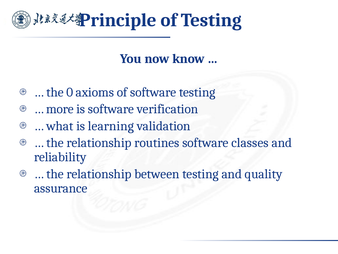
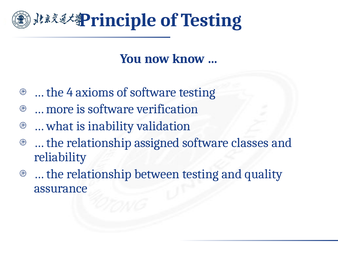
0: 0 -> 4 (70, 92)
learning: learning -> inability (111, 126)
routines: routines -> assigned (157, 143)
